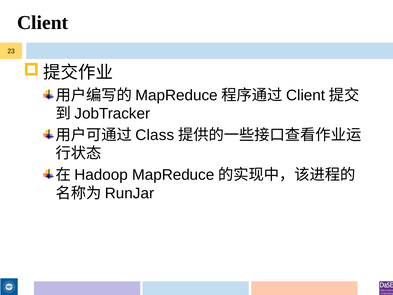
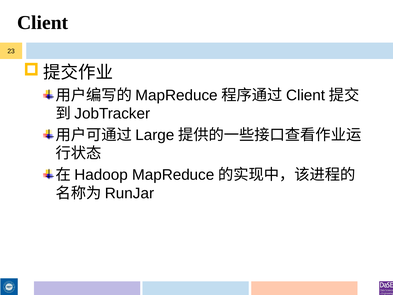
Class: Class -> Large (155, 135)
